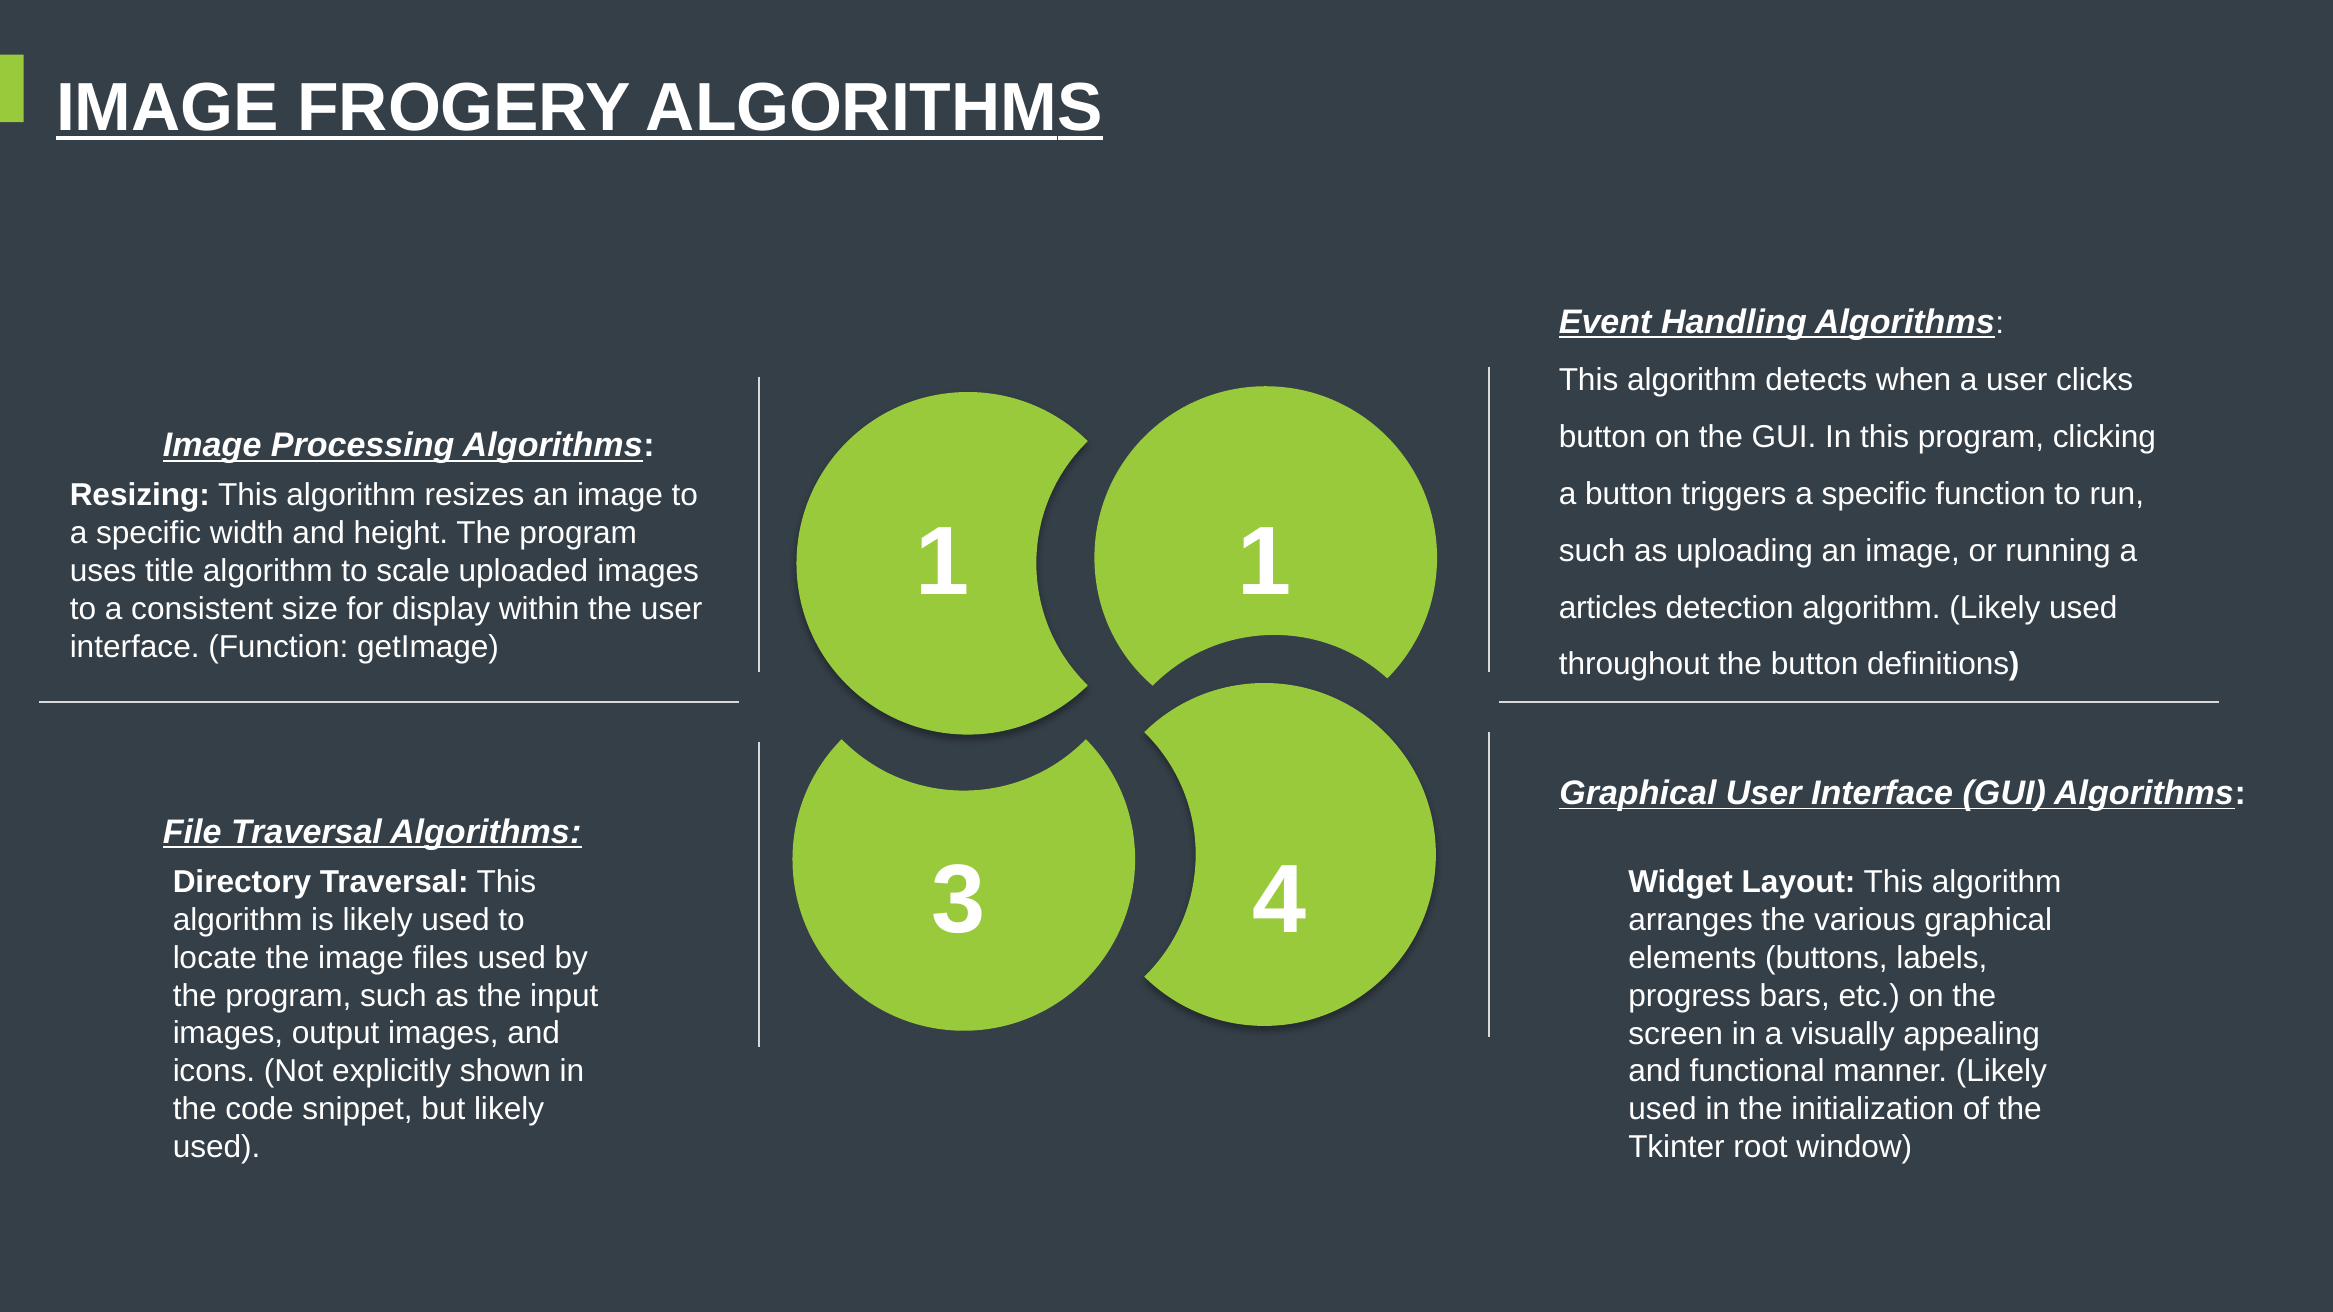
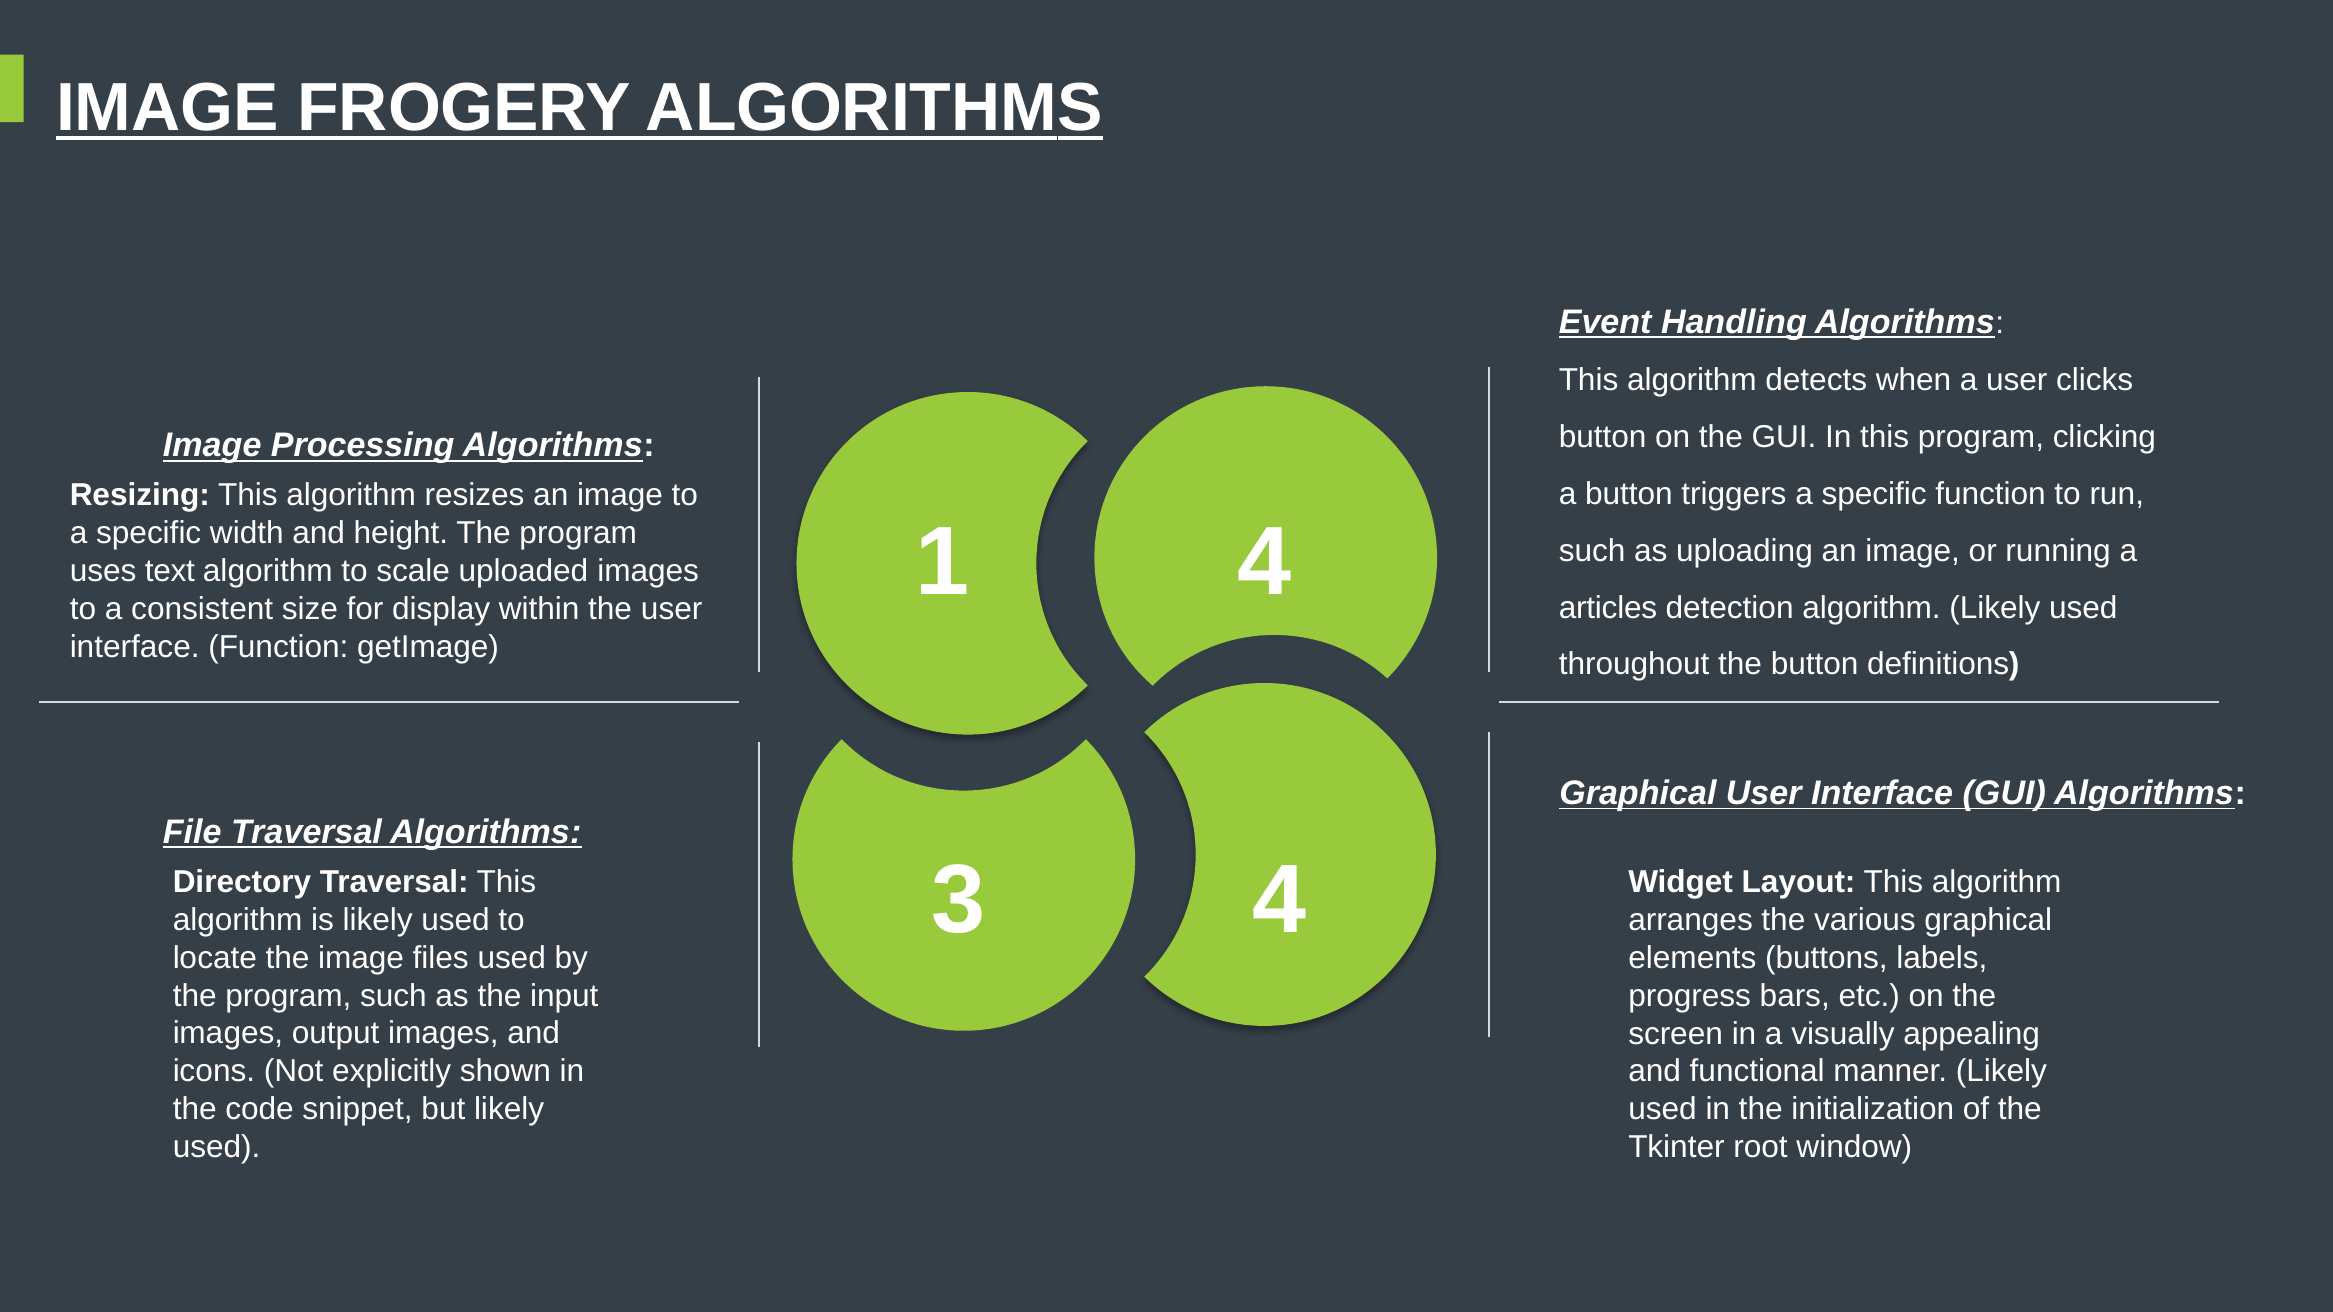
1 1: 1 -> 4 (1264, 563)
title: title -> text (170, 571)
